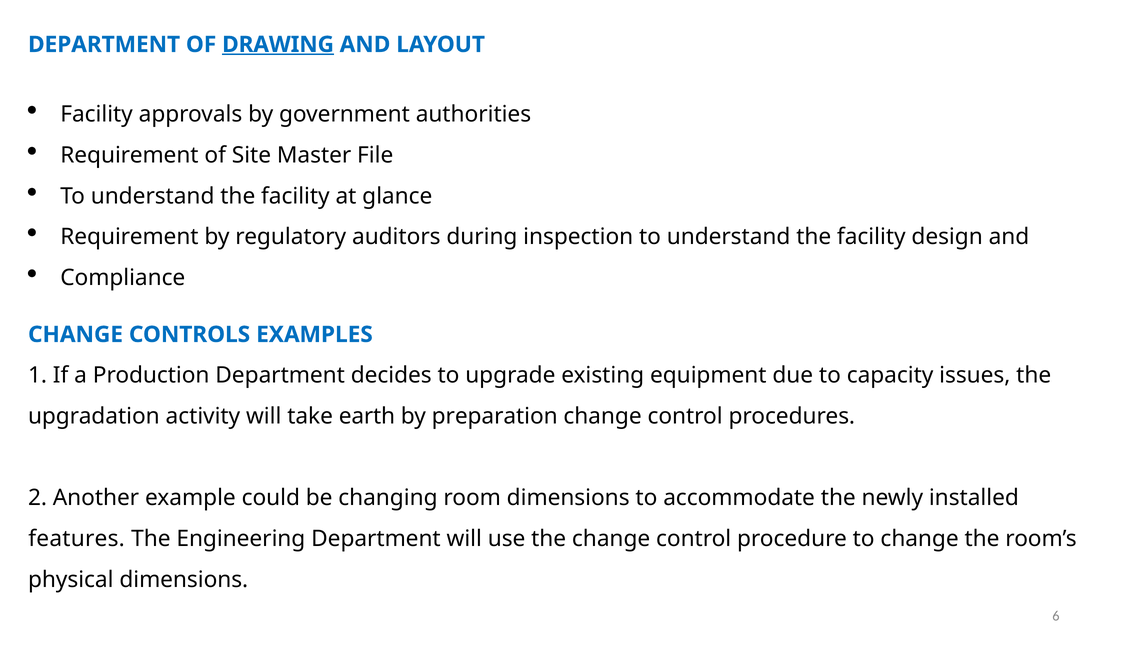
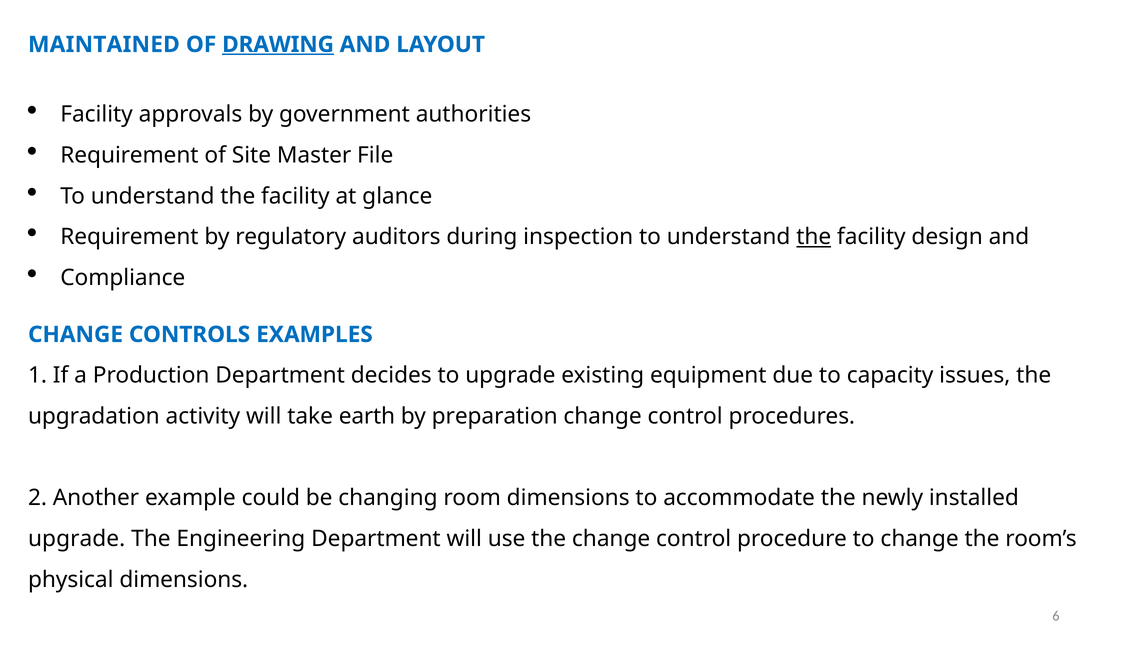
DEPARTMENT: DEPARTMENT -> MAINTAINED (104, 45)
the underline: none -> present (814, 237)
features: features -> upgrade (77, 539)
